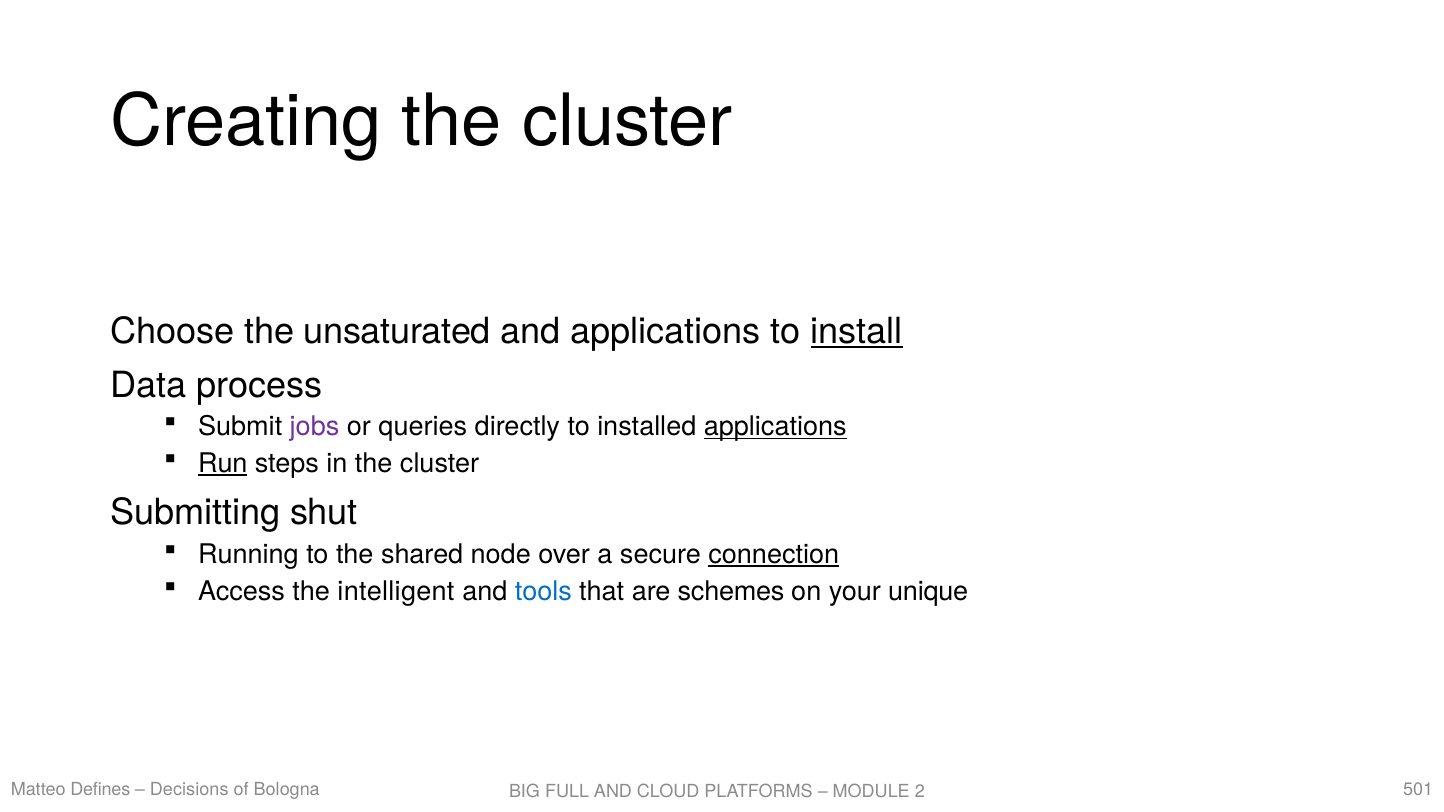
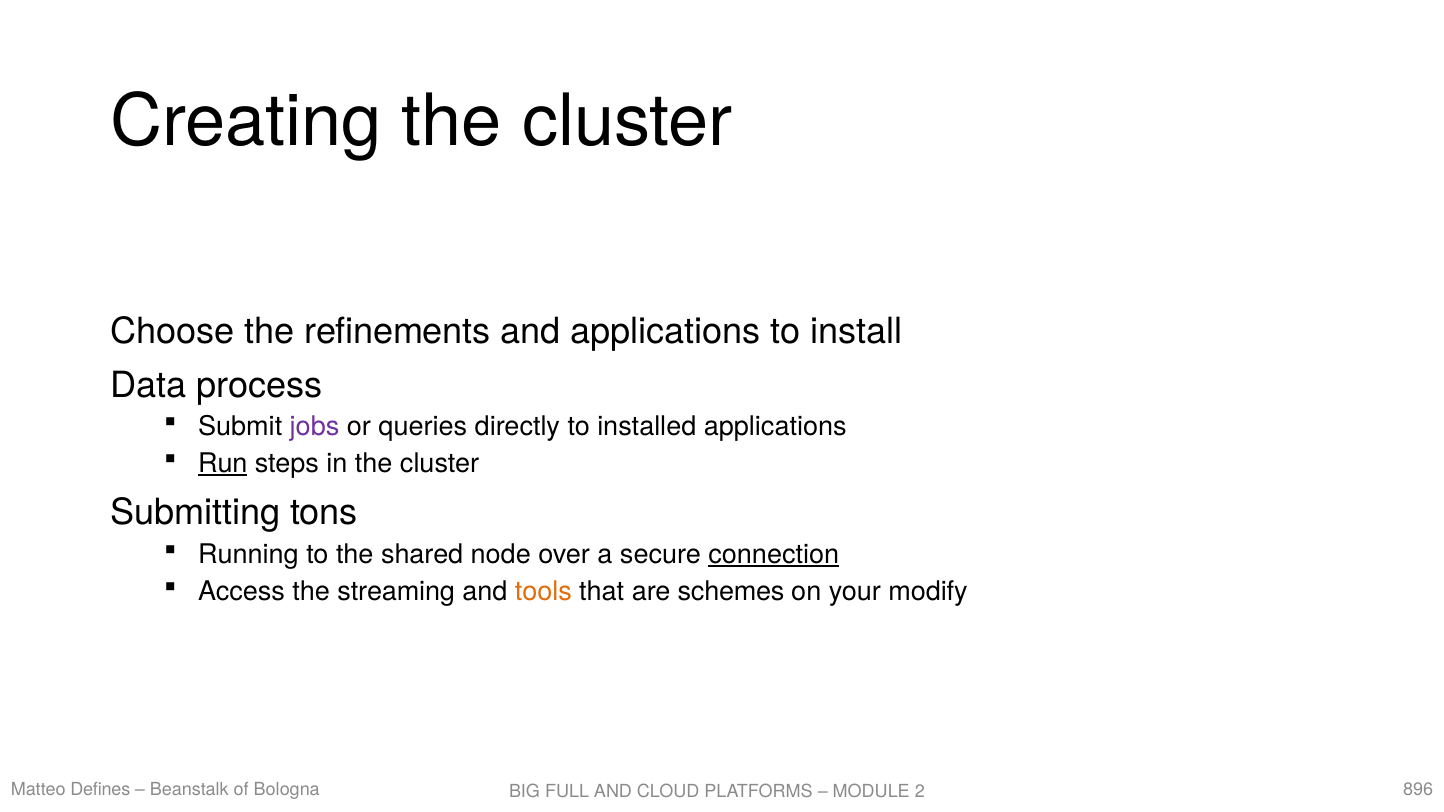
unsaturated: unsaturated -> refinements (397, 331)
install underline: present -> none (857, 331)
applications underline: present -> none (775, 427)
shut: shut -> tons (324, 513)
intelligent: intelligent -> streaming (396, 591)
tools colour: blue -> orange (543, 591)
unique: unique -> modify (928, 591)
Decisions: Decisions -> Beanstalk (189, 790)
501: 501 -> 896 (1418, 790)
